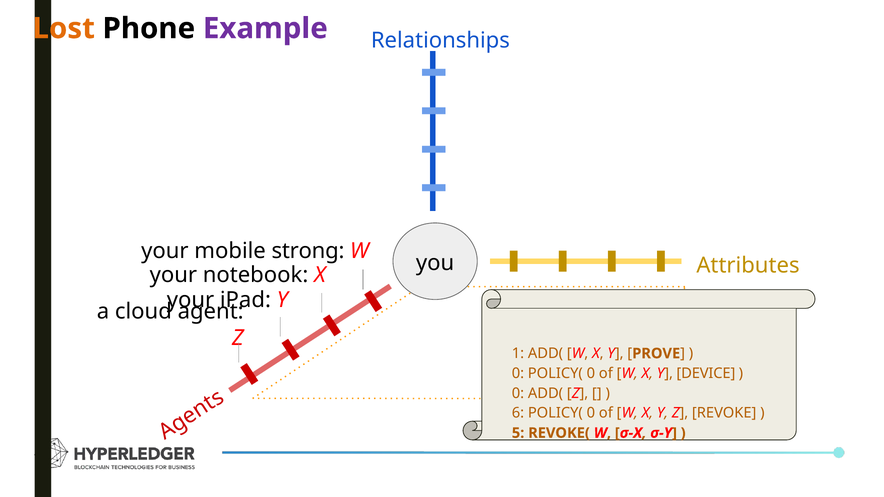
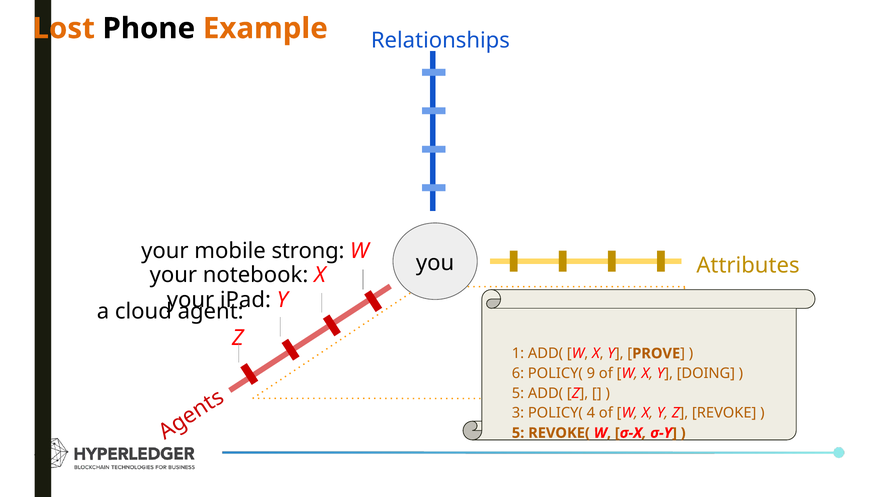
Example colour: purple -> orange (265, 28)
0: 0 -> 6 (518, 374)
0: 0 -> 9 (591, 374)
DEVICE: DEVICE -> DOING (706, 373)
0: 0 -> 5 (518, 393)
6: 6 -> 3 (518, 413)
0: 0 -> 4 (591, 413)
